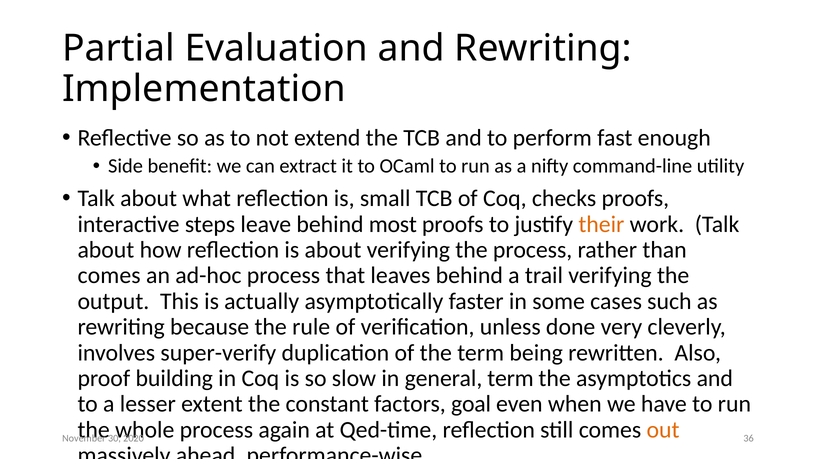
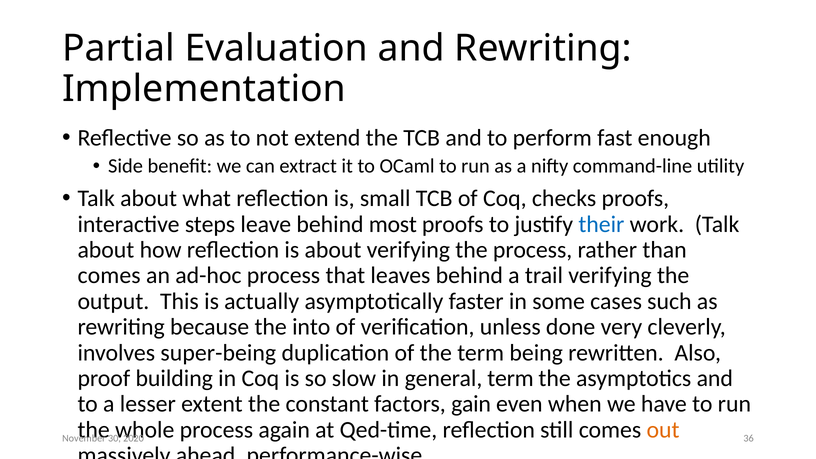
their colour: orange -> blue (601, 224)
rule: rule -> into (311, 327)
super-verify: super-verify -> super-being (218, 353)
goal: goal -> gain (471, 404)
